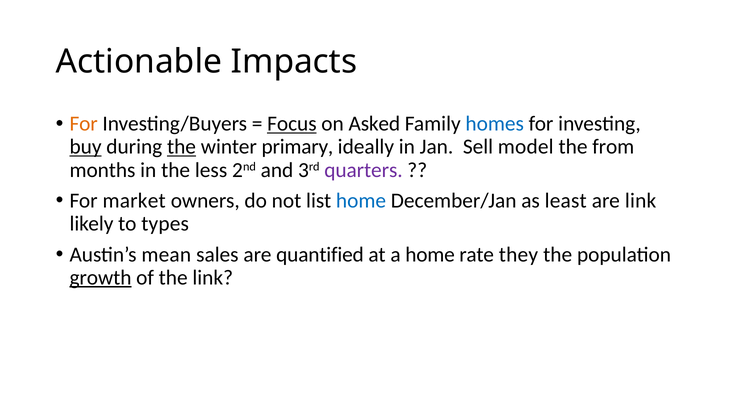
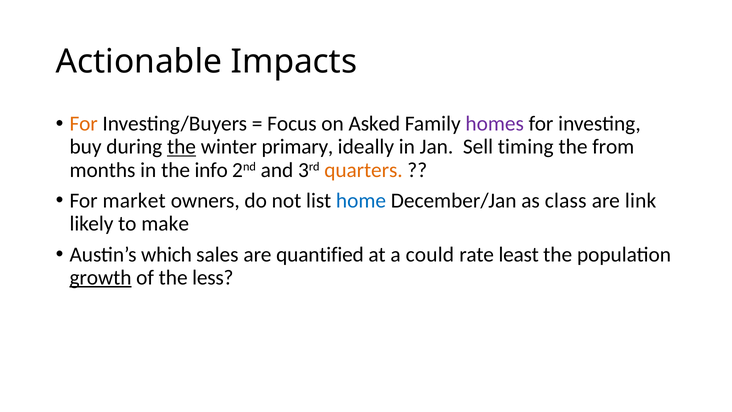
Focus underline: present -> none (292, 124)
homes colour: blue -> purple (495, 124)
buy underline: present -> none (86, 147)
model: model -> timing (526, 147)
less: less -> info (211, 170)
quarters colour: purple -> orange (363, 170)
least: least -> class (566, 201)
types: types -> make (165, 224)
mean: mean -> which (166, 254)
a home: home -> could (430, 254)
they: they -> least (519, 254)
the link: link -> less (213, 277)
